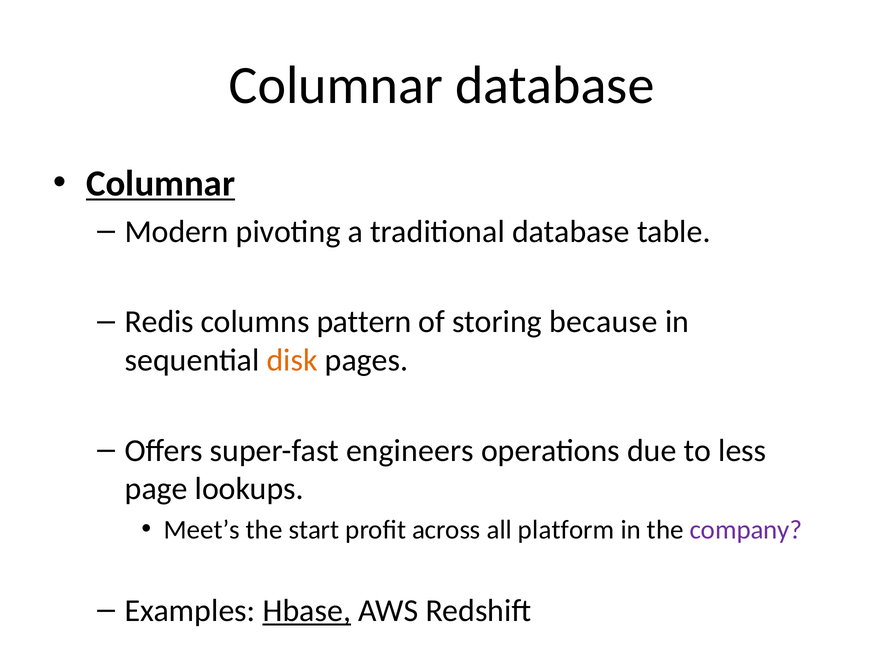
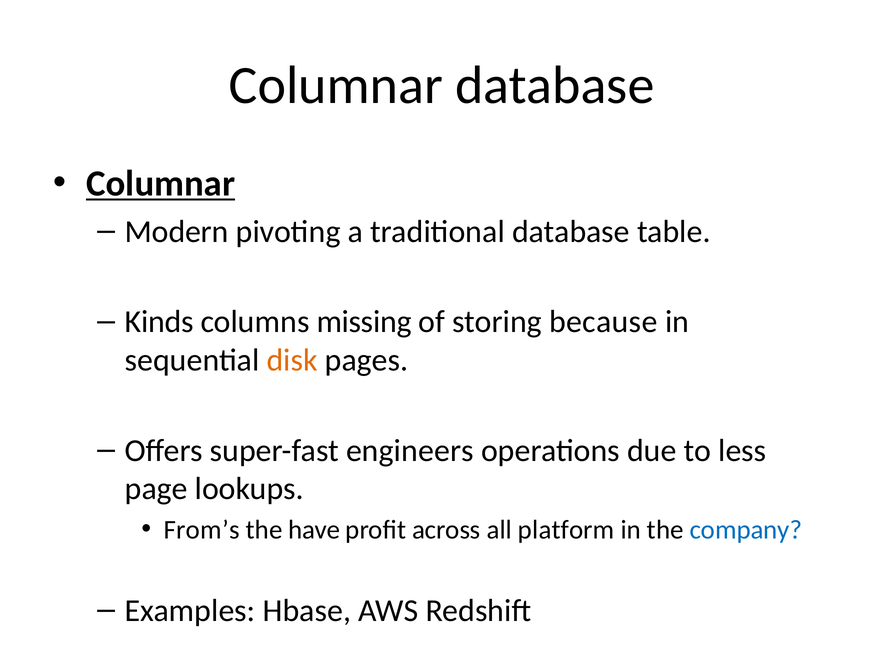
Redis: Redis -> Kinds (159, 322)
pattern: pattern -> missing (364, 322)
Meet’s: Meet’s -> From’s (202, 530)
start: start -> have (314, 530)
company colour: purple -> blue (746, 530)
Hbase underline: present -> none (307, 611)
